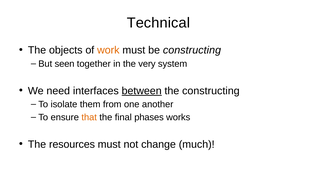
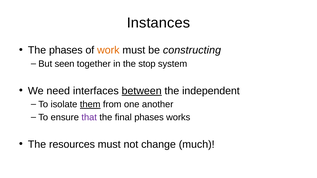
Technical: Technical -> Instances (158, 23)
The objects: objects -> phases (66, 50)
very: very -> stop (147, 64)
the constructing: constructing -> independent (211, 91)
them underline: none -> present (90, 105)
that colour: orange -> purple (89, 118)
